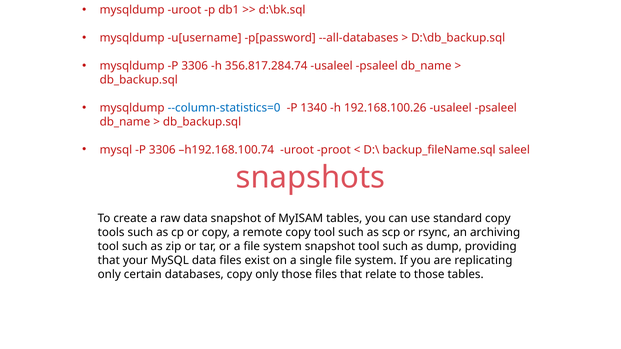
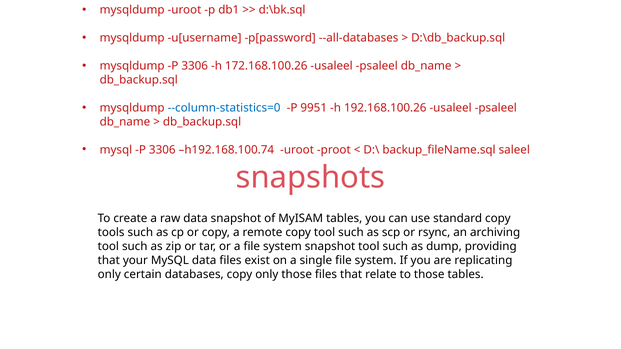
356.817.284.74: 356.817.284.74 -> 172.168.100.26 (266, 66)
1340: 1340 -> 9951 (314, 108)
